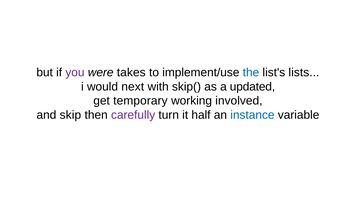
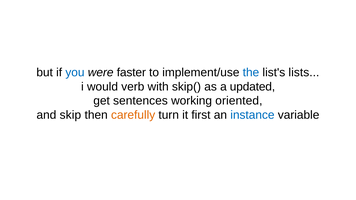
you colour: purple -> blue (75, 72)
takes: takes -> faster (131, 72)
next: next -> verb (133, 87)
temporary: temporary -> sentences (140, 101)
involved: involved -> oriented (239, 101)
carefully colour: purple -> orange (133, 115)
half: half -> first (201, 115)
